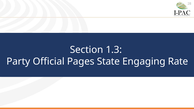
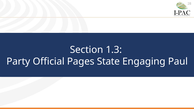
Rate: Rate -> Paul (178, 61)
